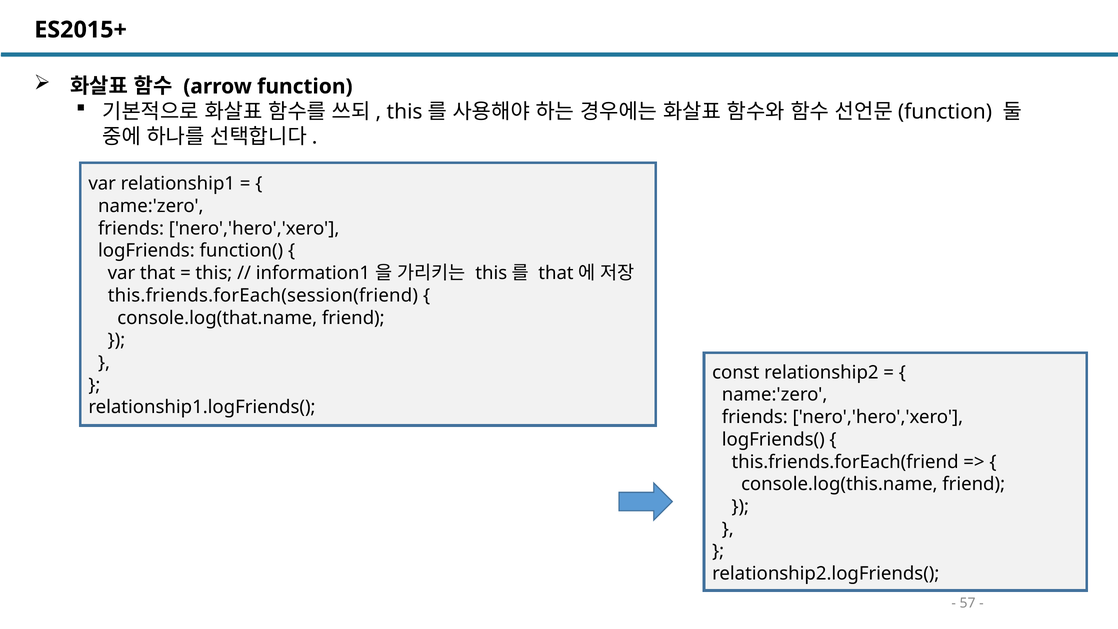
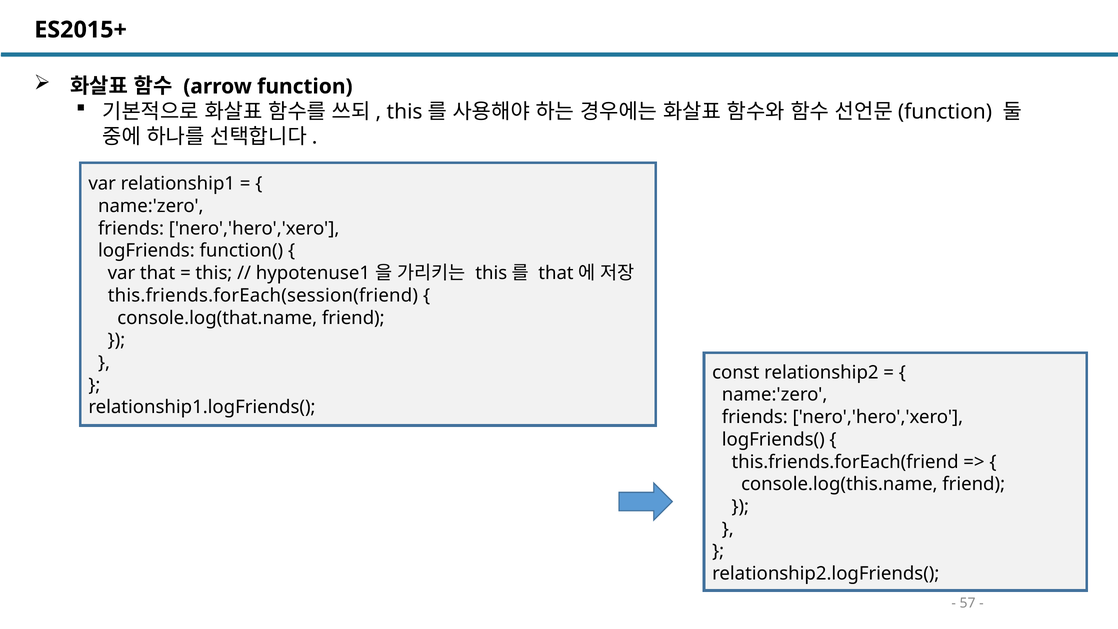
information1: information1 -> hypotenuse1 (313, 273)
